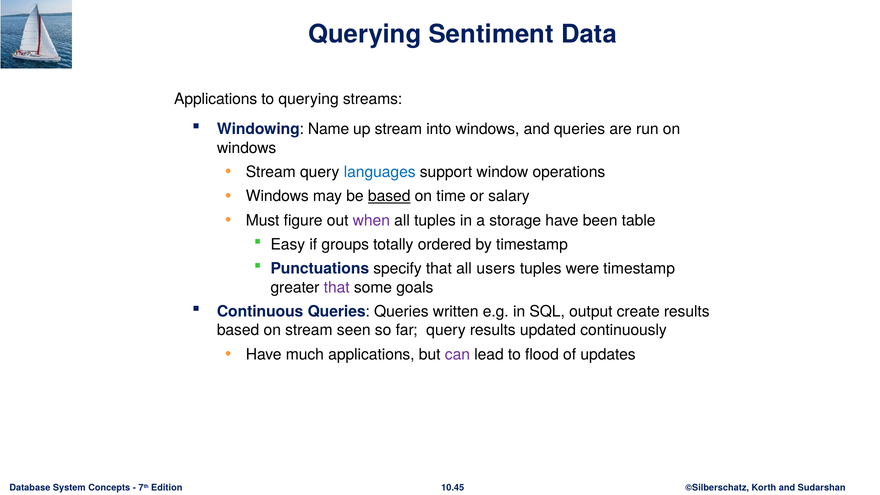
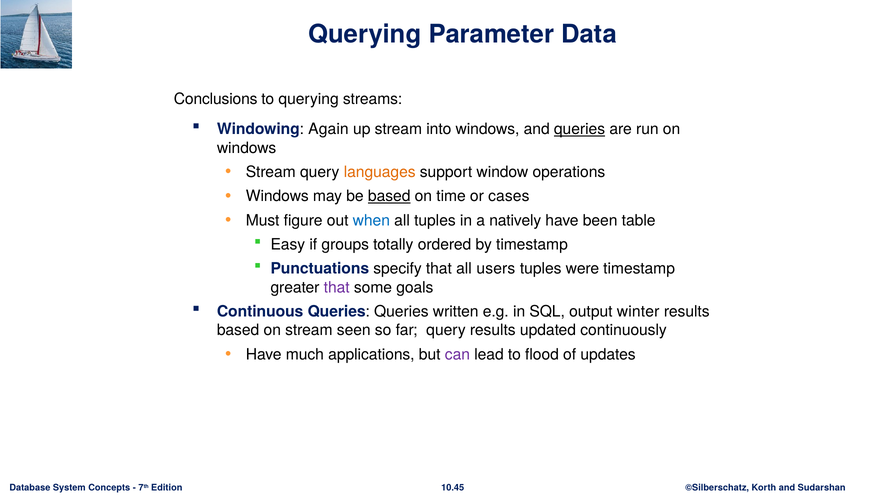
Sentiment: Sentiment -> Parameter (491, 34)
Applications: Applications -> Conclusions (216, 99)
Name: Name -> Again (328, 129)
queries underline: none -> present (580, 129)
languages colour: blue -> orange (380, 172)
salary: salary -> cases (509, 196)
when colour: purple -> blue (371, 220)
storage: storage -> natively (515, 220)
create: create -> winter (638, 312)
